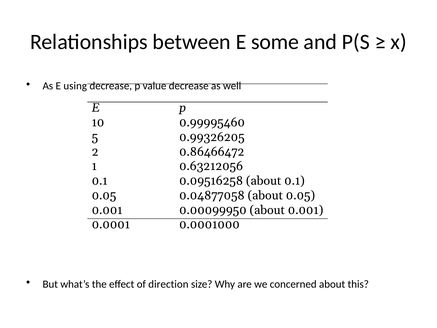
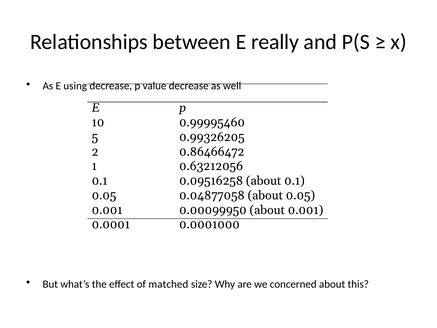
some: some -> really (275, 42)
direction: direction -> matched (168, 284)
